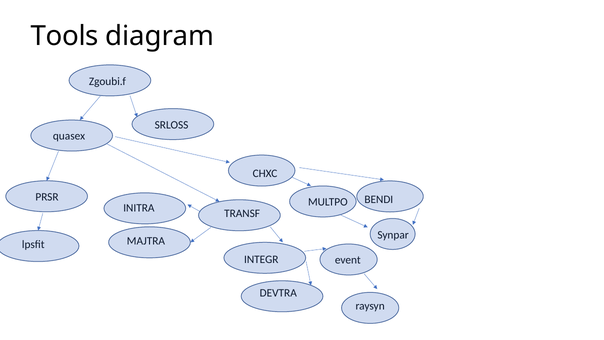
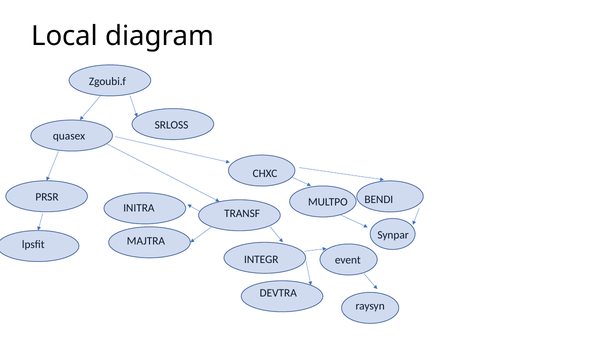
Tools: Tools -> Local (65, 36)
